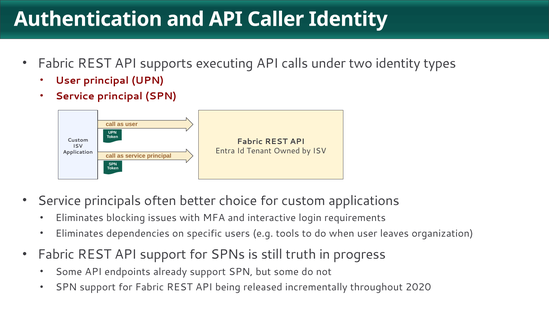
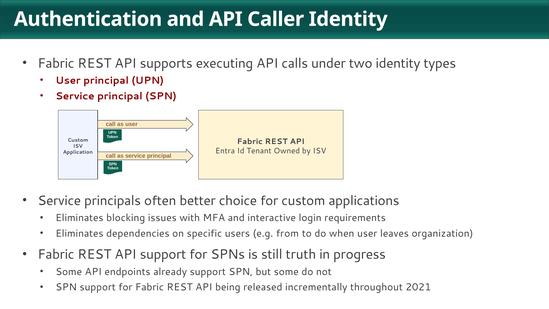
tools: tools -> from (287, 233)
2020: 2020 -> 2021 (418, 287)
